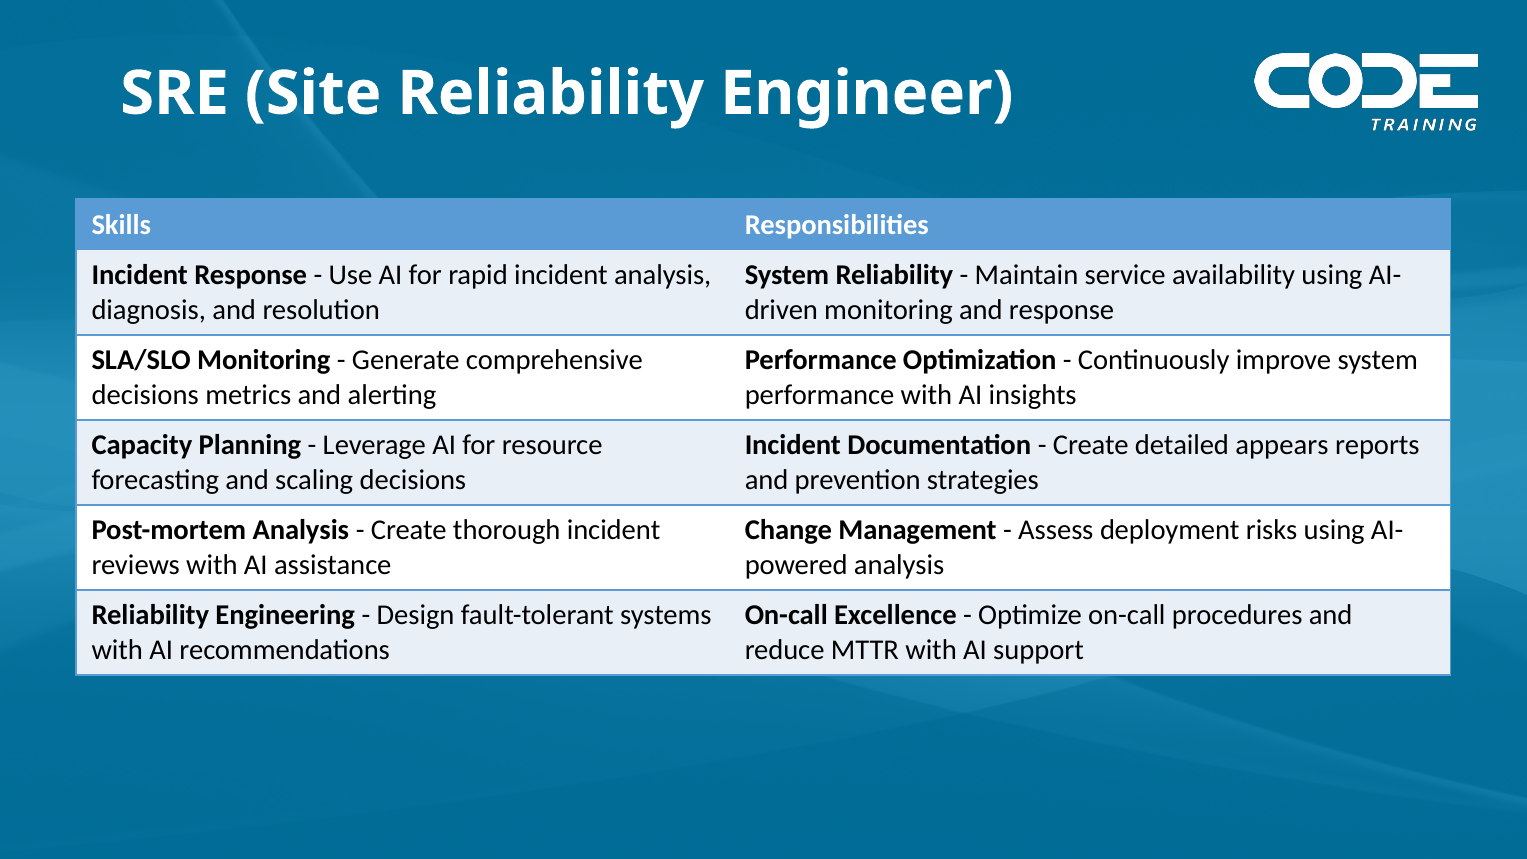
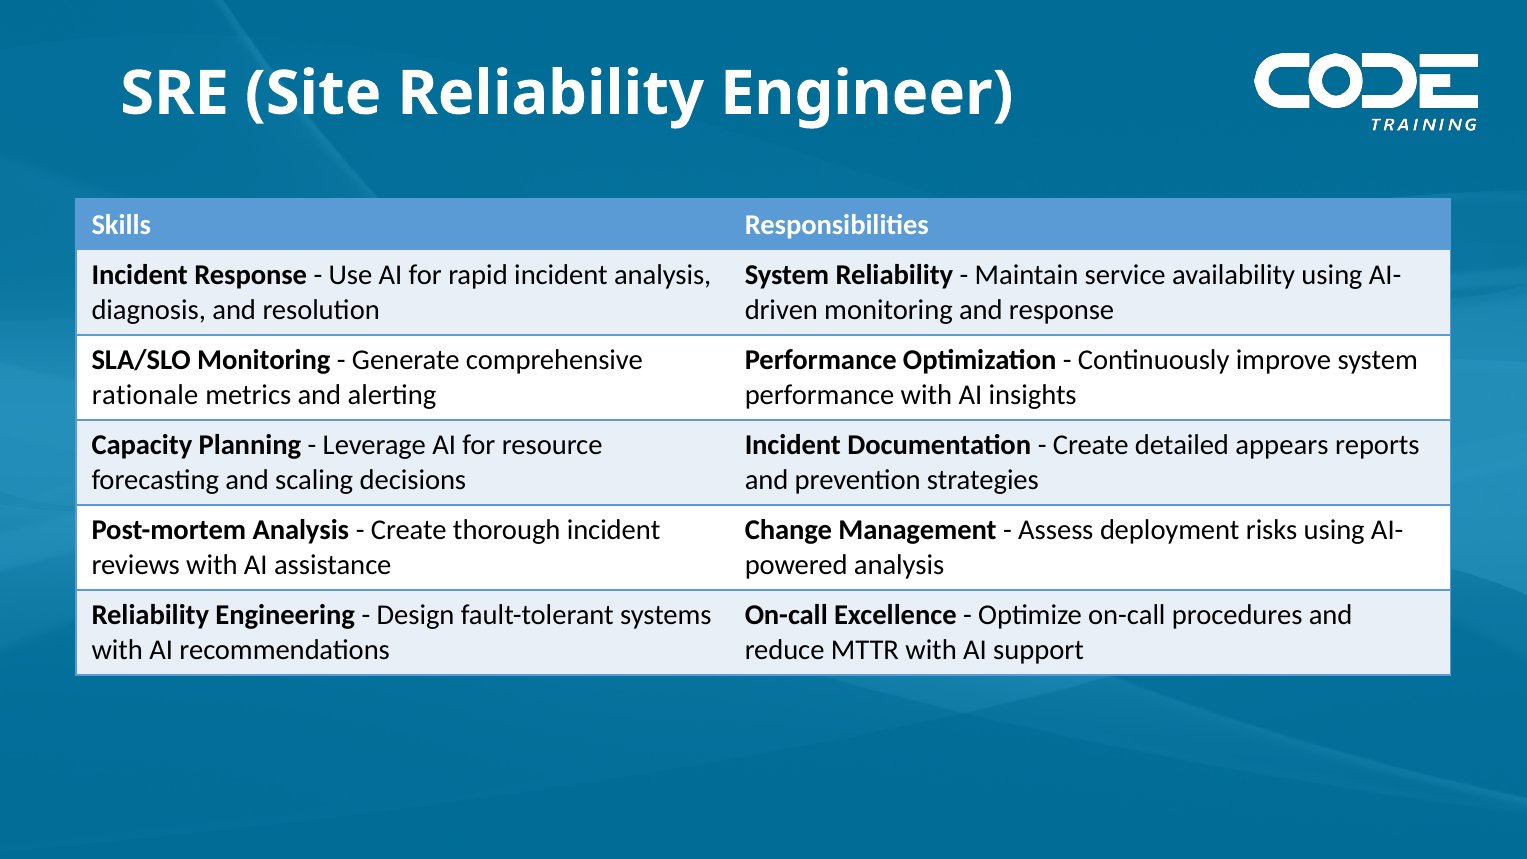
decisions: decisions -> rationale (145, 395)
